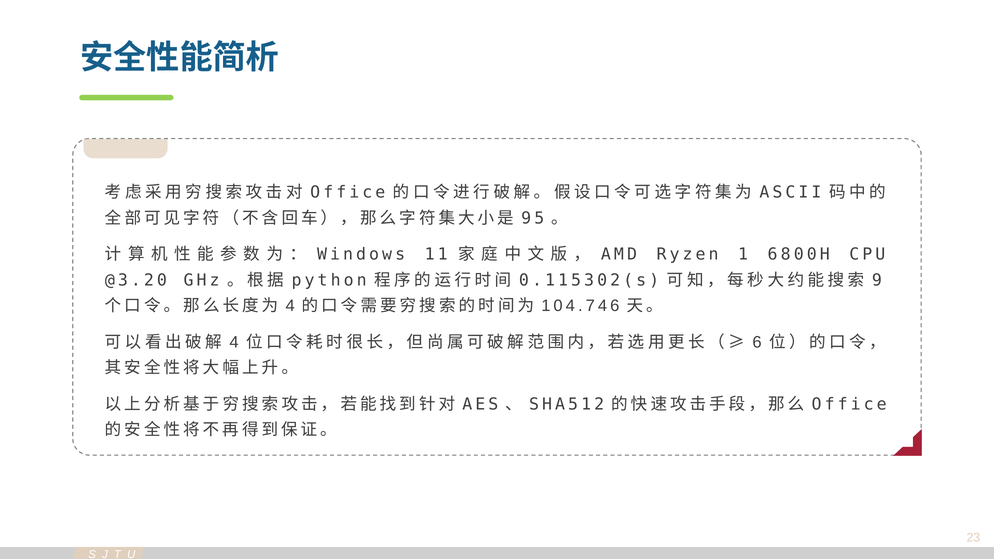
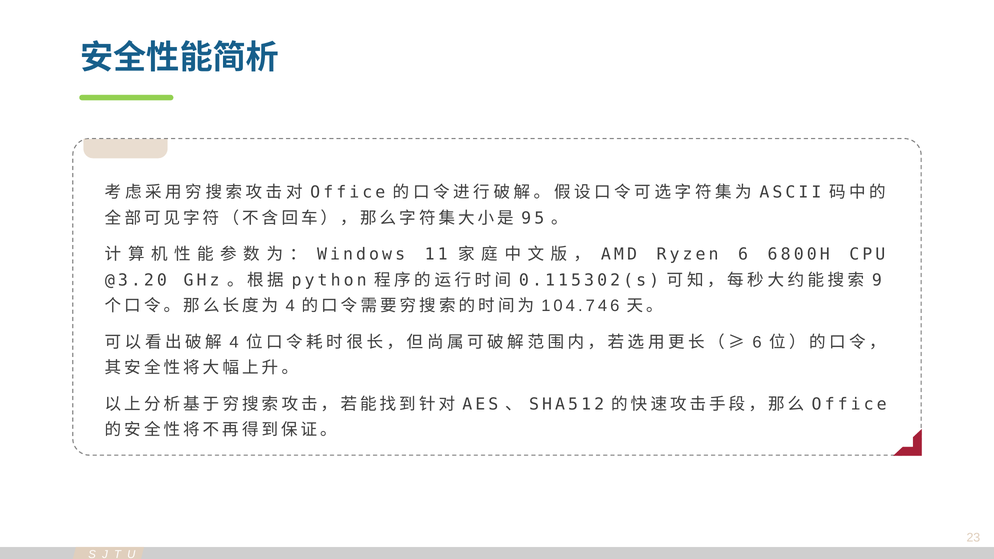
Ryzen 1: 1 -> 6 (743, 254)
